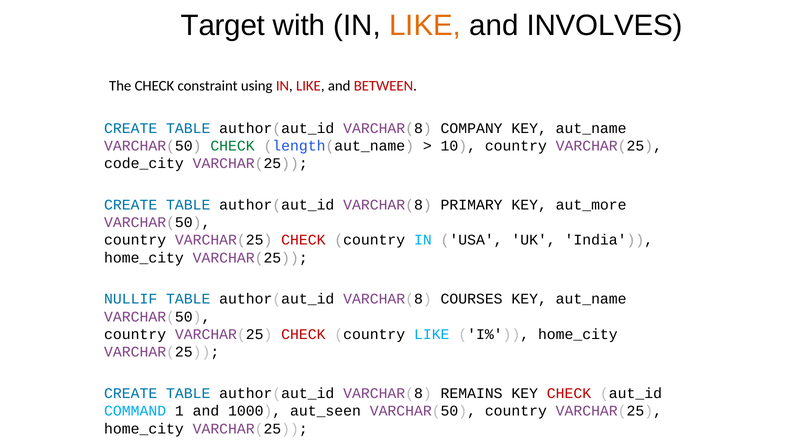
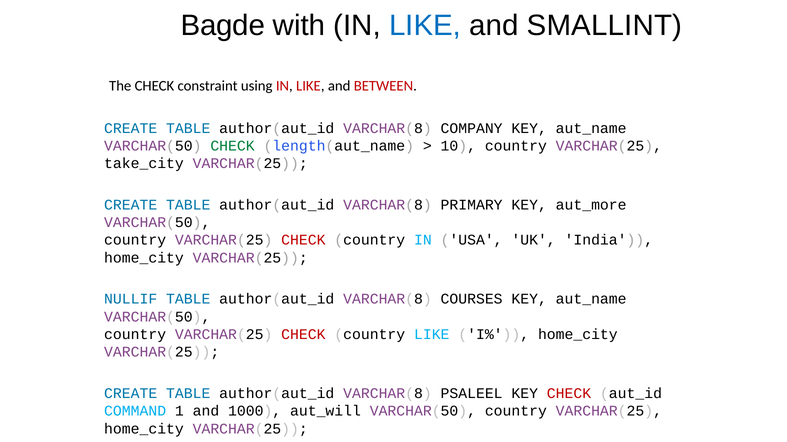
Target: Target -> Bagde (223, 26)
LIKE colour: orange -> blue (425, 26)
INVOLVES: INVOLVES -> SMALLINT (604, 26)
code_city: code_city -> take_city (144, 164)
REMAINS: REMAINS -> PSALEEL (472, 394)
aut_seen: aut_seen -> aut_will (325, 412)
